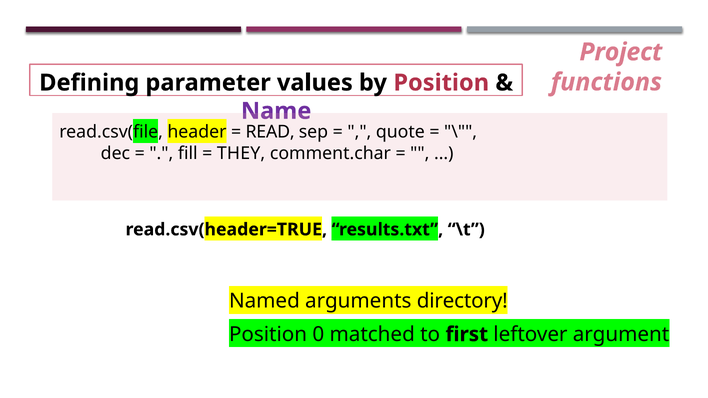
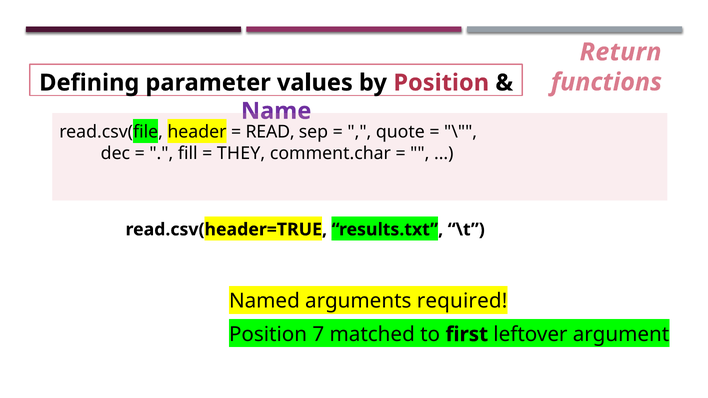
Project: Project -> Return (621, 52)
directory: directory -> required (462, 301)
0: 0 -> 7 (318, 335)
